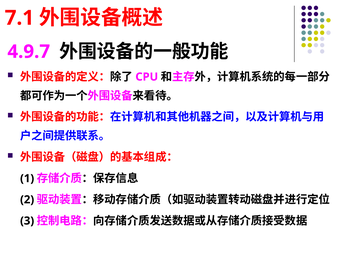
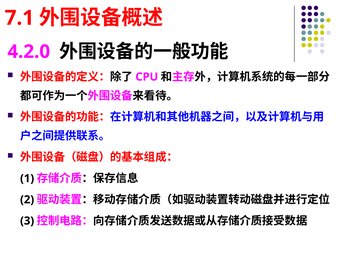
4.9.7: 4.9.7 -> 4.2.0 (29, 52)
